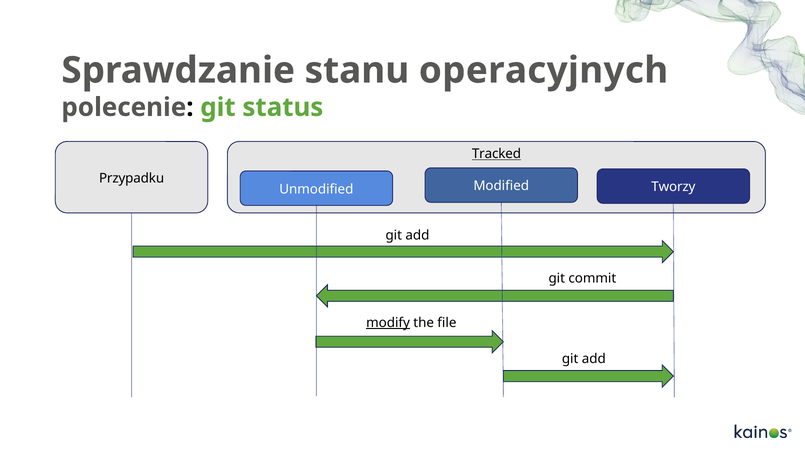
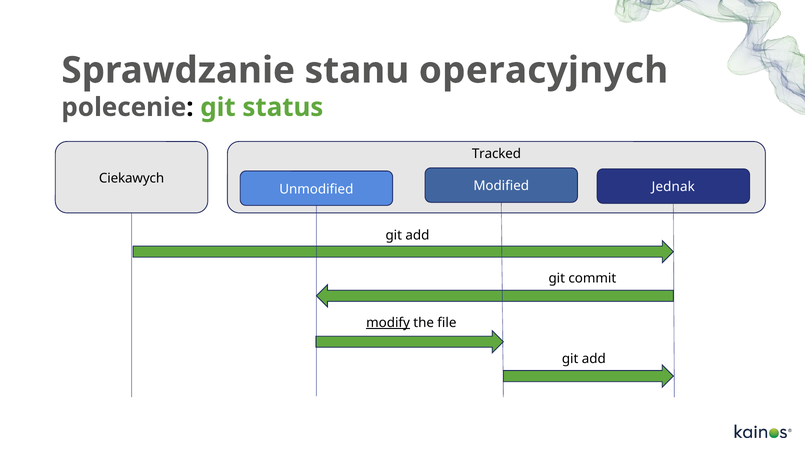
Tracked underline: present -> none (496, 154)
Przypadku: Przypadku -> Ciekawych (132, 178)
Tworzy: Tworzy -> Jednak (673, 187)
